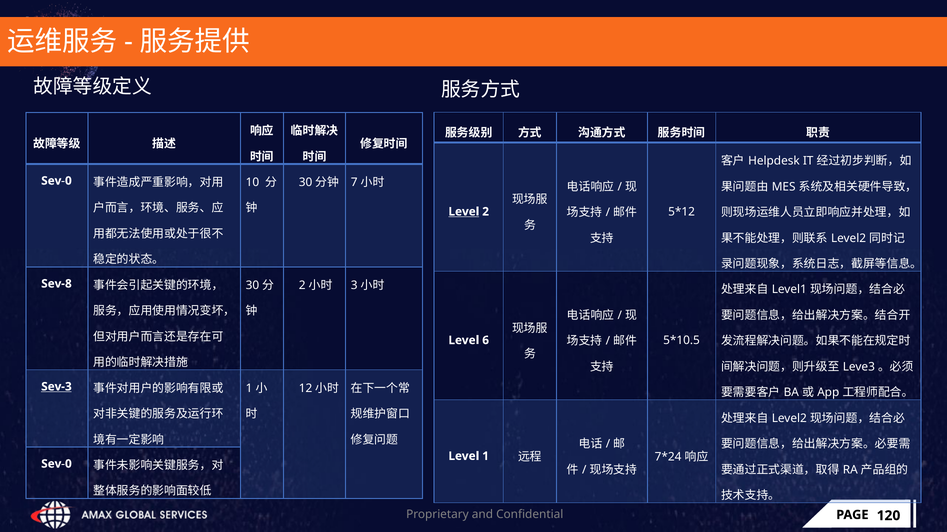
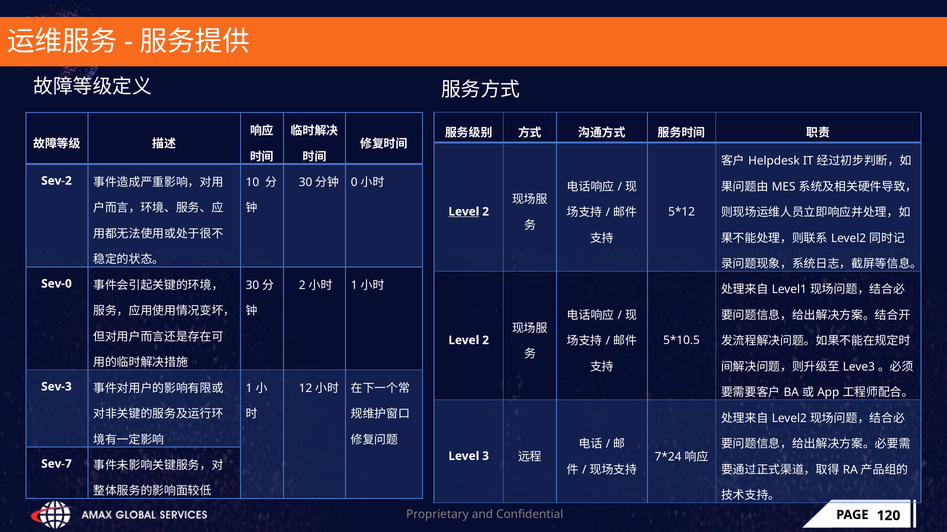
Sev-0: Sev-0 -> Sev-2 (56, 181)
7: 7 -> 0 (354, 183)
Sev-8: Sev-8 -> Sev-0 (56, 284)
3: 3 -> 1 (354, 286)
6: 6 -> 2 (486, 341)
Sev-3 underline: present -> none (56, 387)
Level 1: 1 -> 3 (486, 457)
Sev-0: Sev-0 -> Sev-7 (56, 464)
